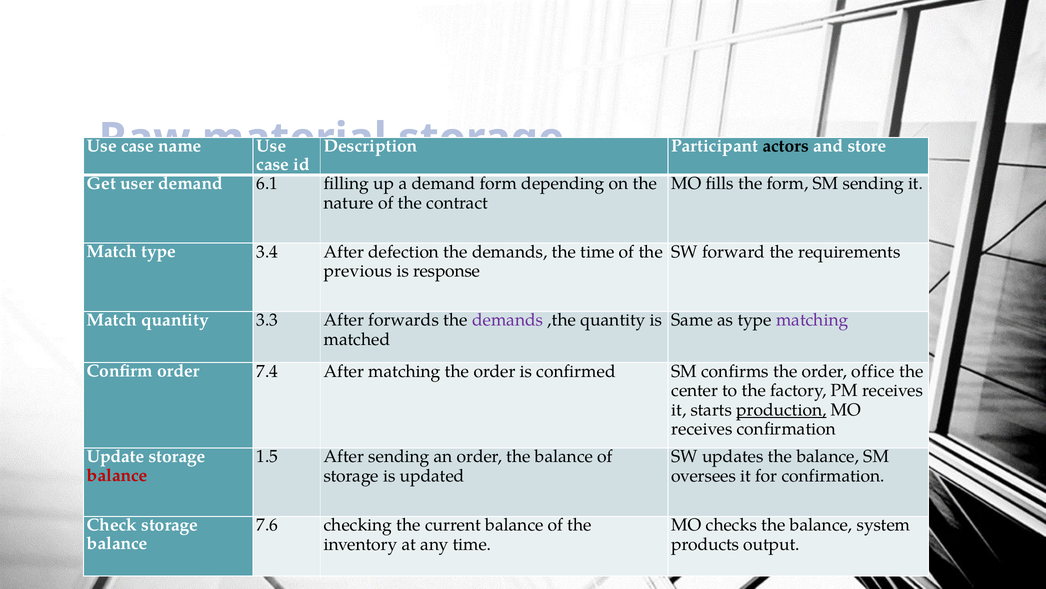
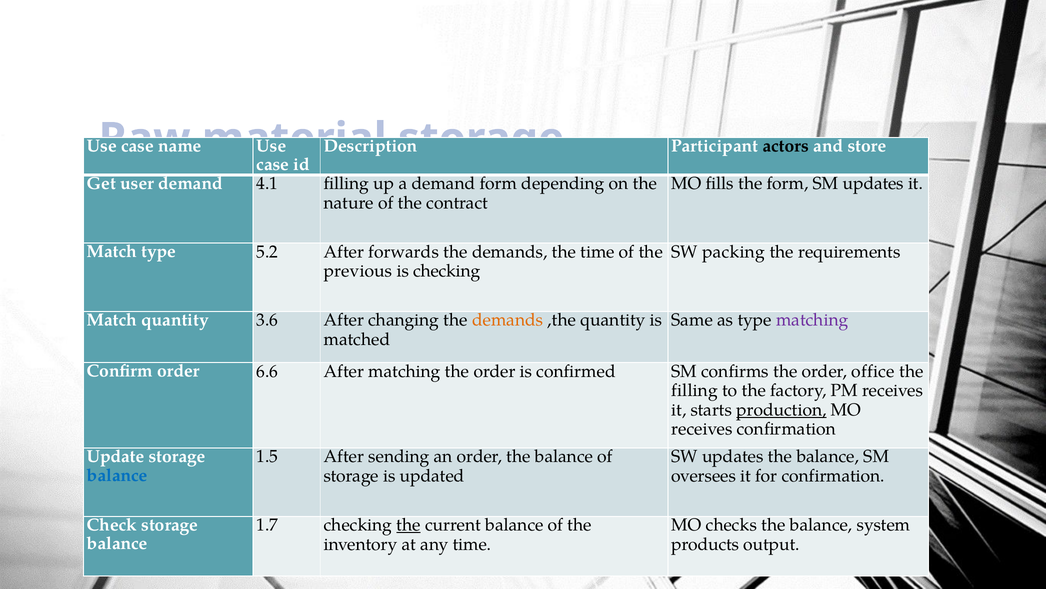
6.1: 6.1 -> 4.1 (267, 183)
SM sending: sending -> updates (873, 183)
3.4: 3.4 -> 5.2 (267, 252)
defection: defection -> forwards (404, 252)
forward: forward -> packing (734, 252)
is response: response -> checking (447, 271)
3.3: 3.3 -> 3.6 (267, 320)
forwards: forwards -> changing (404, 320)
demands colour: purple -> orange (508, 320)
7.4: 7.4 -> 6.6 (267, 371)
center: center -> filling (695, 390)
balance colour: red -> blue (117, 475)
7.6: 7.6 -> 1.7 (267, 525)
the underline: none -> present (408, 525)
